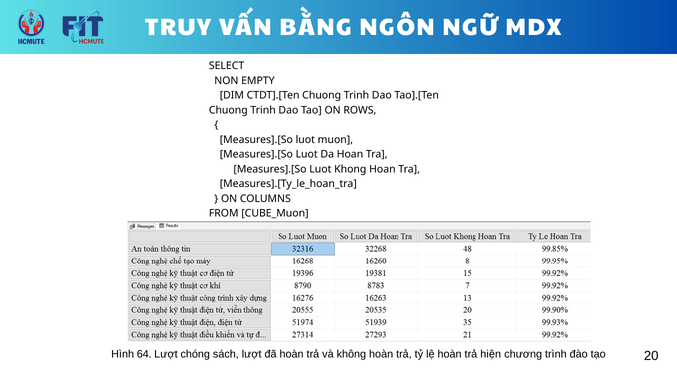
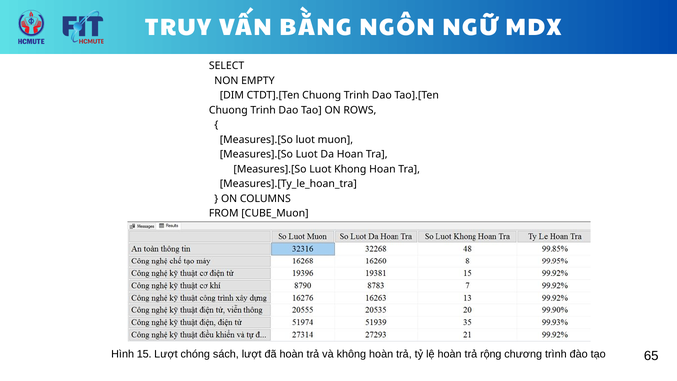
64: 64 -> 15 (144, 354)
hiện: hiện -> rộng (491, 354)
20: 20 -> 65 (651, 356)
